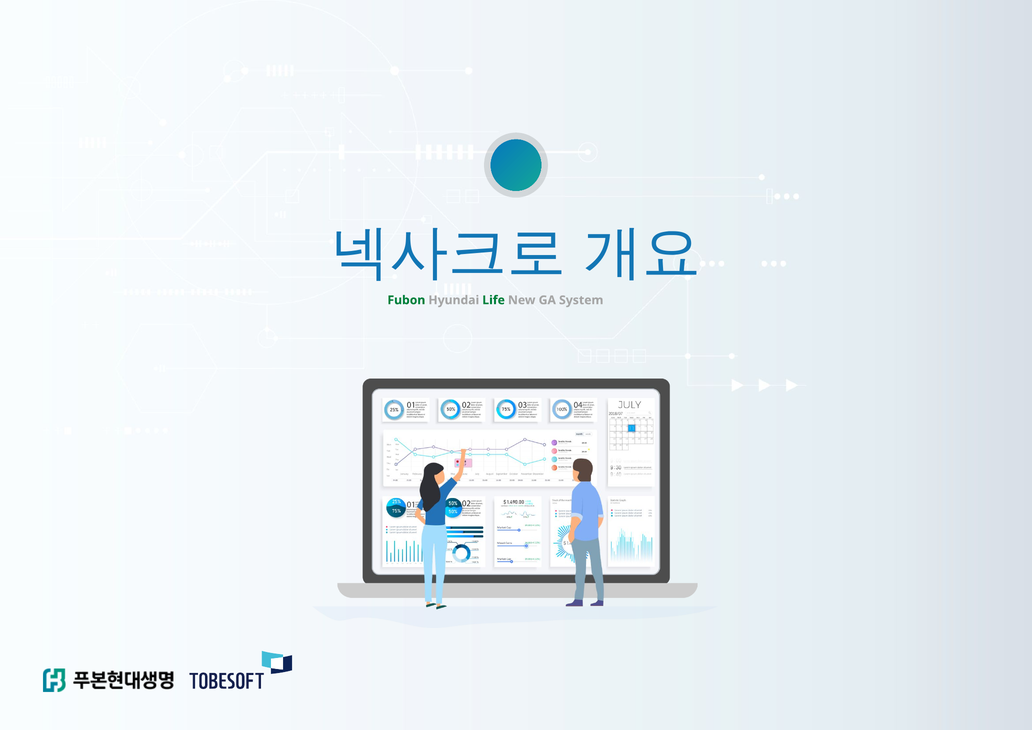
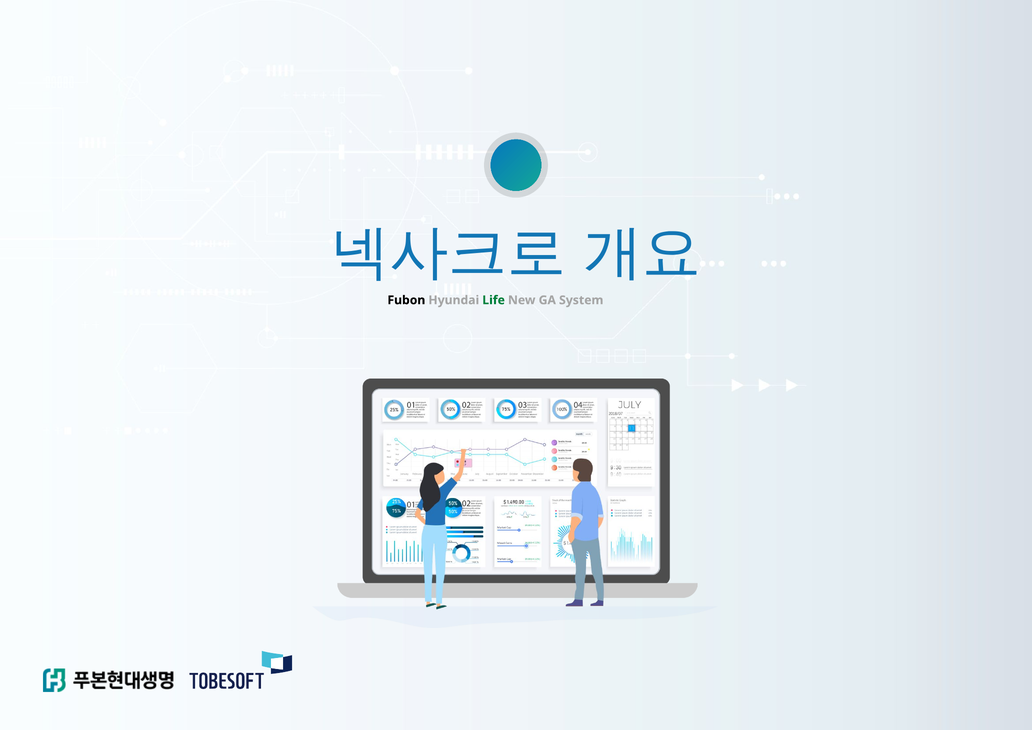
Fubon colour: green -> black (406, 300)
